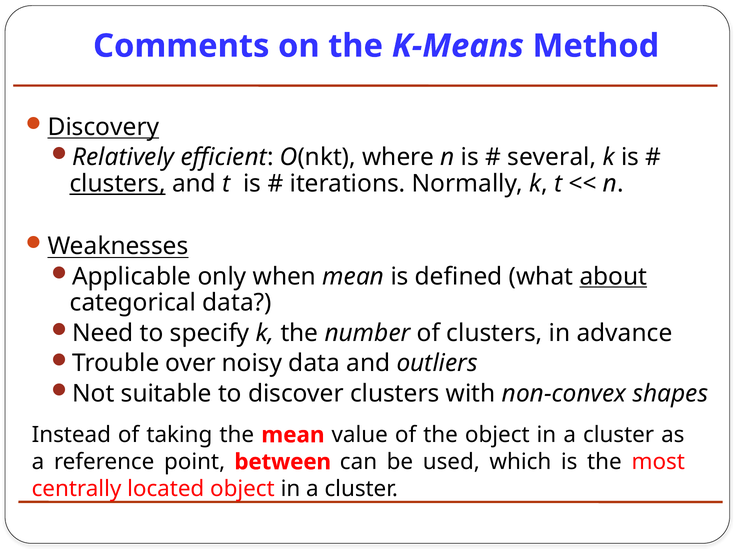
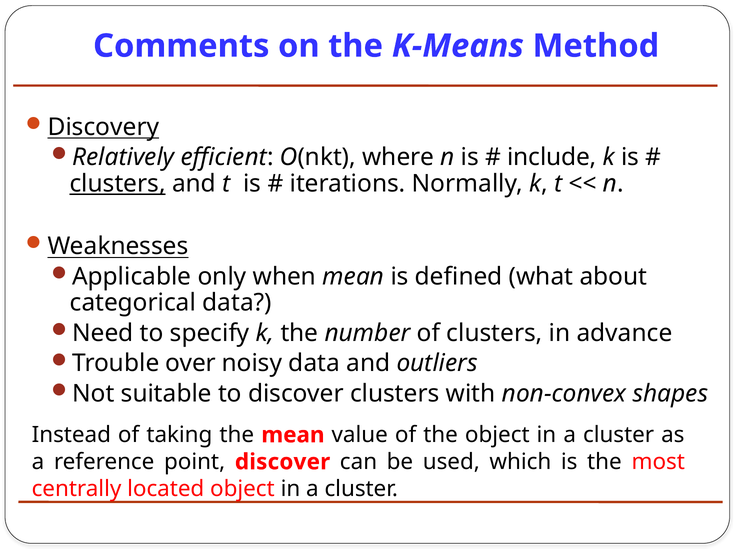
several: several -> include (552, 157)
about underline: present -> none (613, 277)
point between: between -> discover (283, 462)
